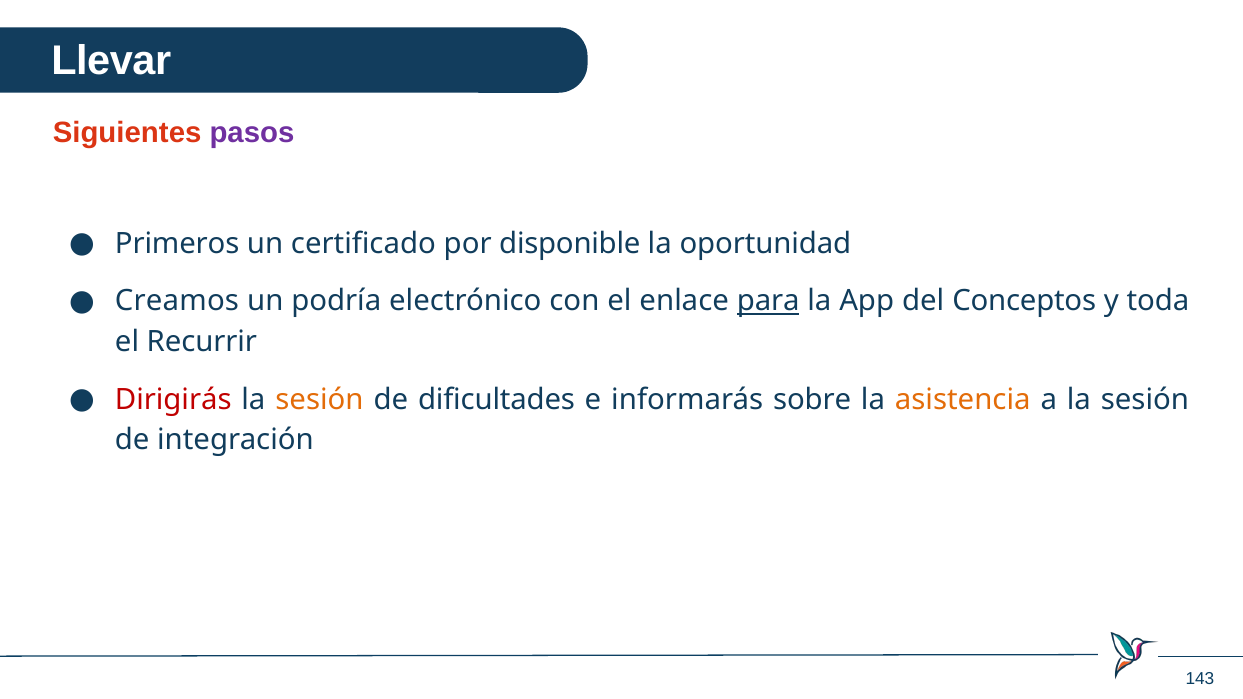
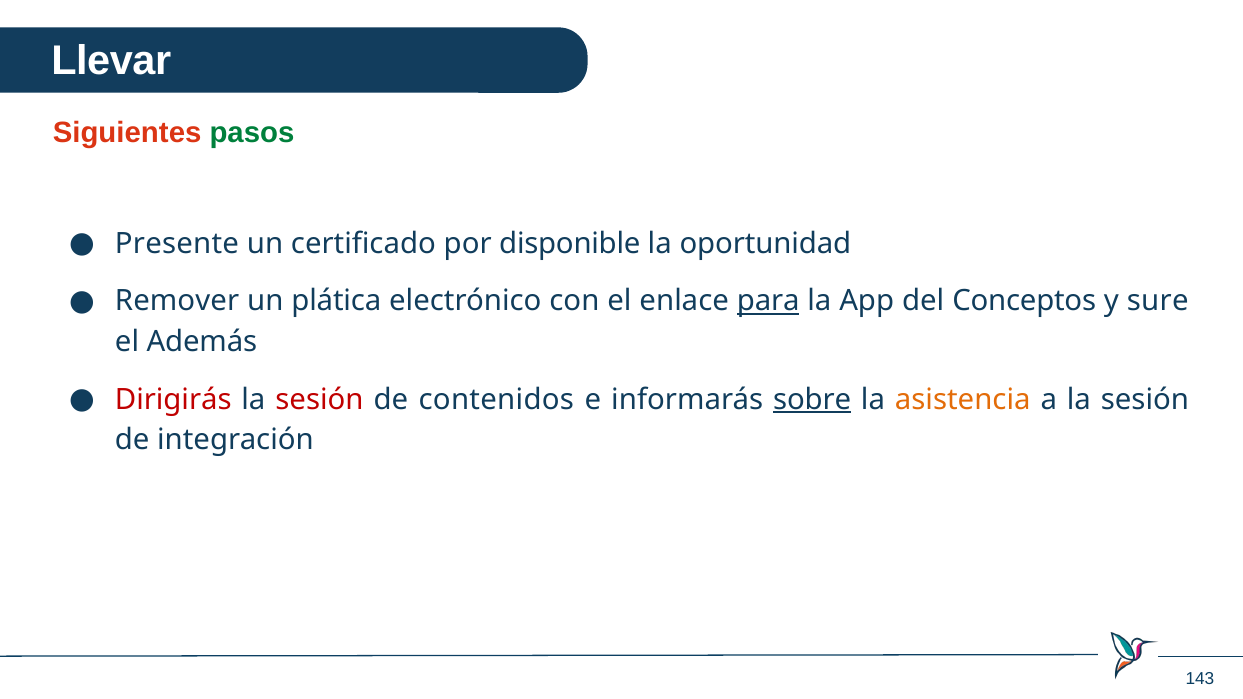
pasos colour: purple -> green (252, 133)
Primeros: Primeros -> Presente (177, 244)
Creamos: Creamos -> Remover (177, 301)
podría: podría -> plática (336, 301)
toda: toda -> sure (1158, 301)
Recurrir: Recurrir -> Además (202, 342)
sesión colour: orange -> red (319, 400)
dificultades: dificultades -> contenidos (496, 400)
sobre underline: none -> present (812, 400)
